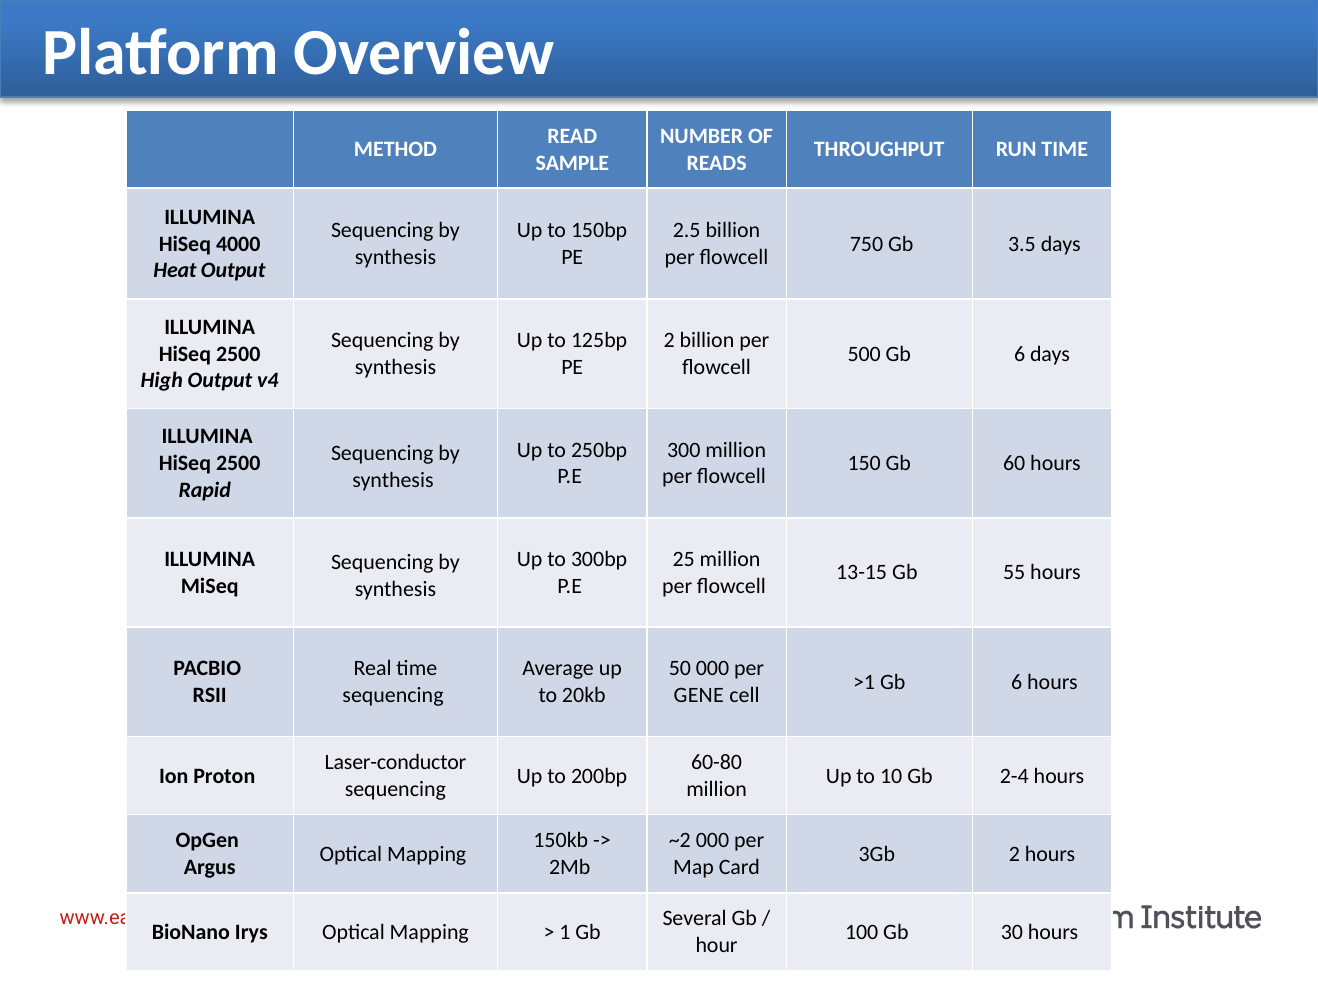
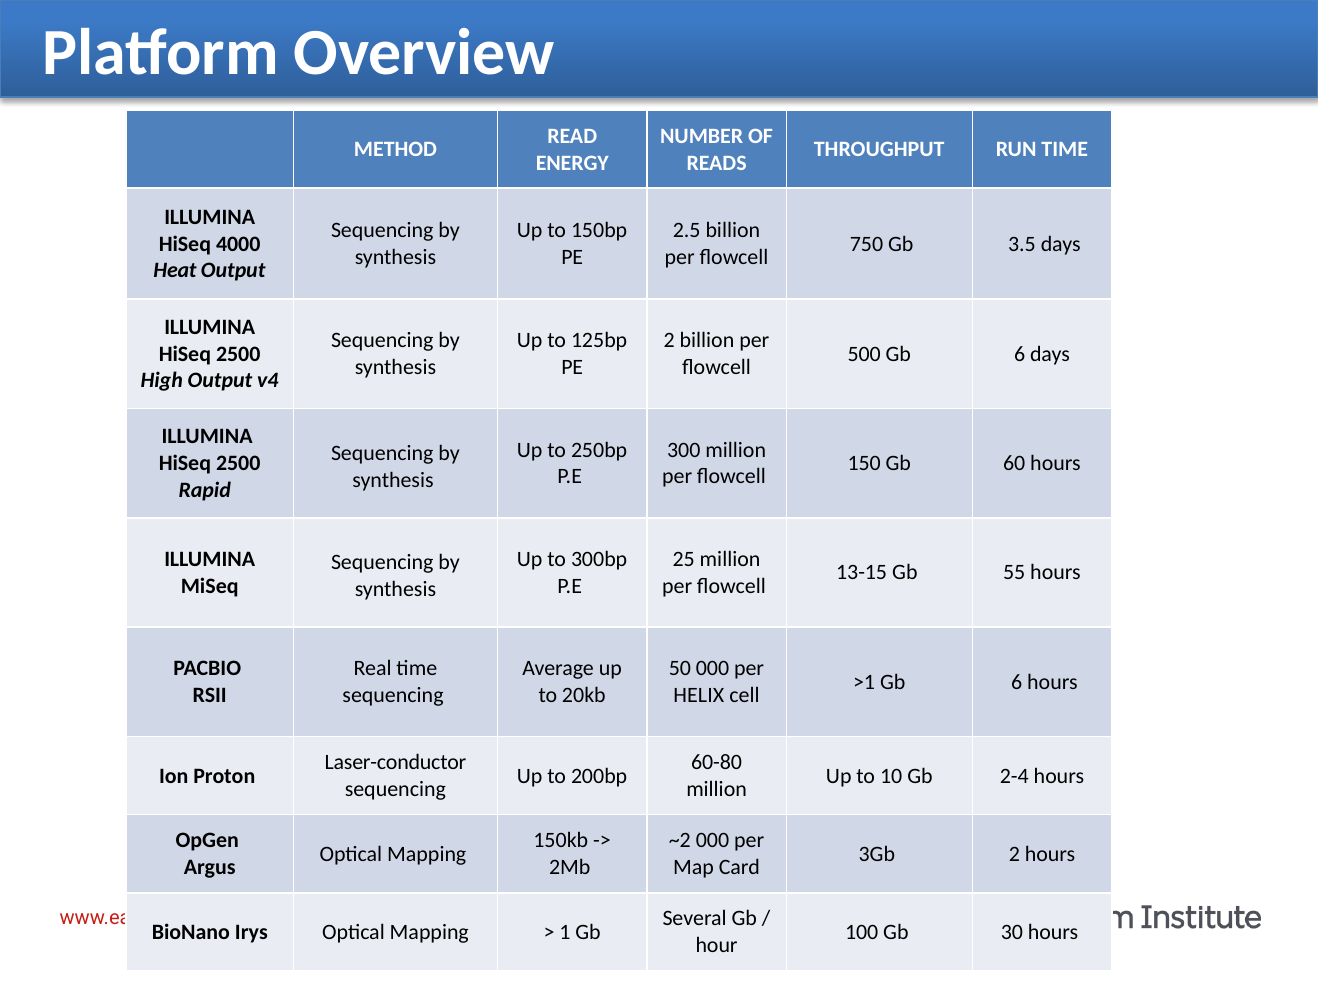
SAMPLE: SAMPLE -> ENERGY (572, 163)
GENE: GENE -> HELIX (699, 696)
